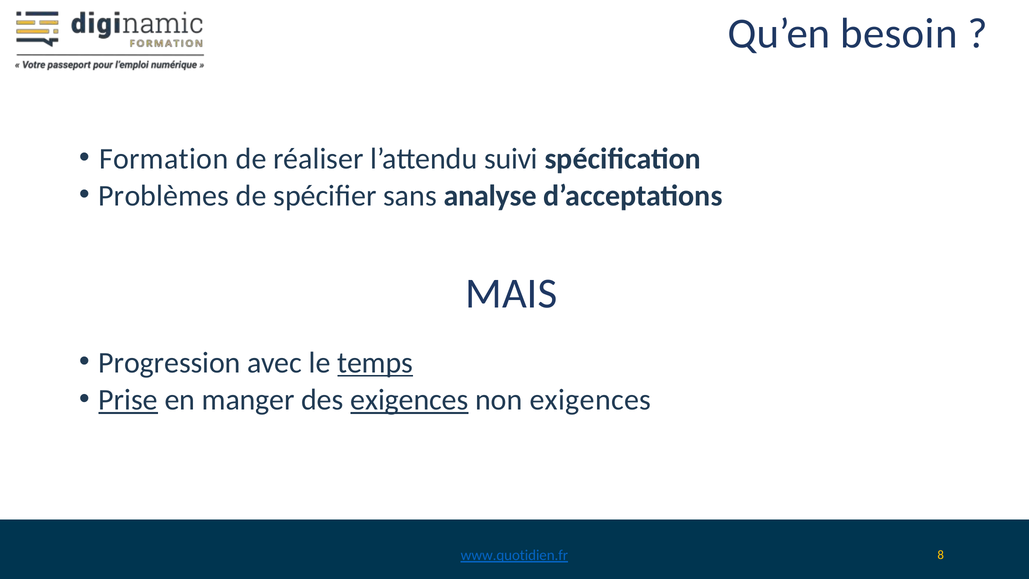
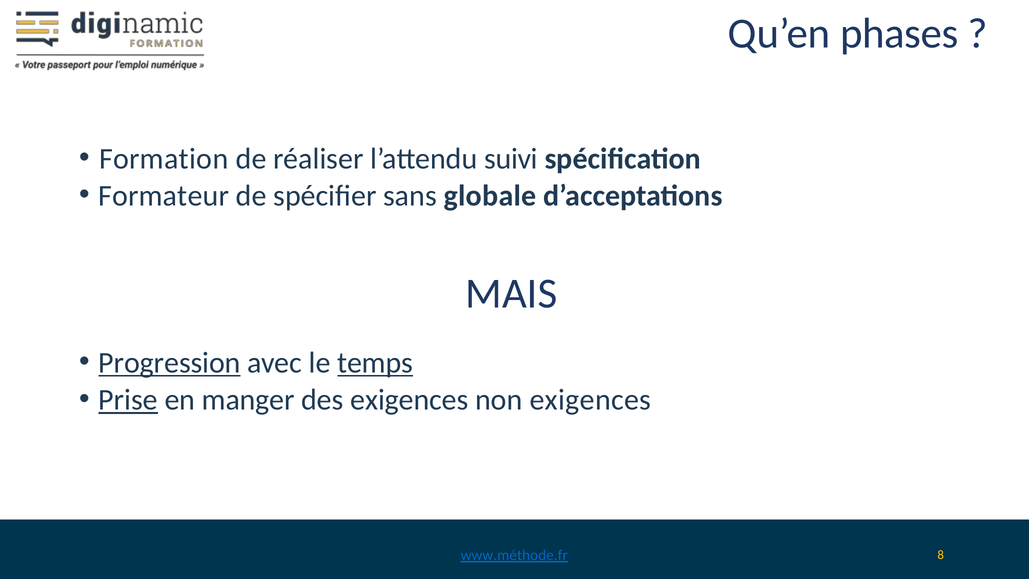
besoin: besoin -> phases (899, 34)
Problèmes: Problèmes -> Formateur (164, 196)
analyse: analyse -> globale (490, 196)
Progression underline: none -> present (170, 363)
exigences underline: present -> none (409, 400)
www.quotidien.fr: www.quotidien.fr -> www.méthode.fr (514, 555)
